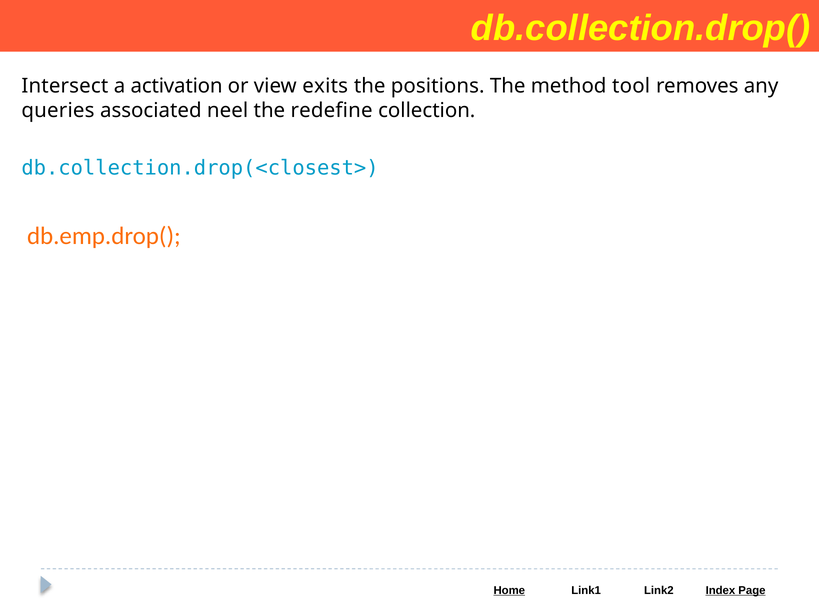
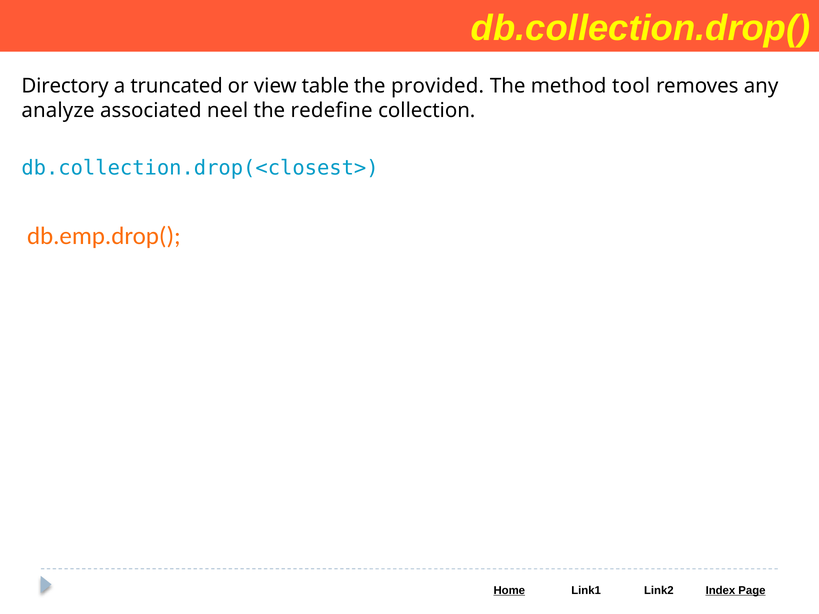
Intersect: Intersect -> Directory (65, 86)
activation: activation -> truncated (177, 86)
exits: exits -> table (325, 86)
positions: positions -> provided (438, 86)
queries: queries -> analyze (58, 111)
